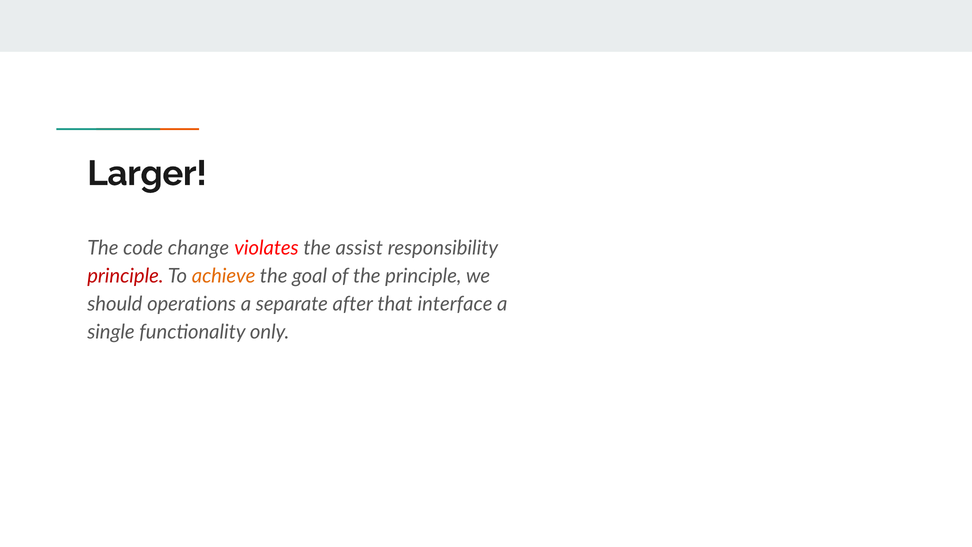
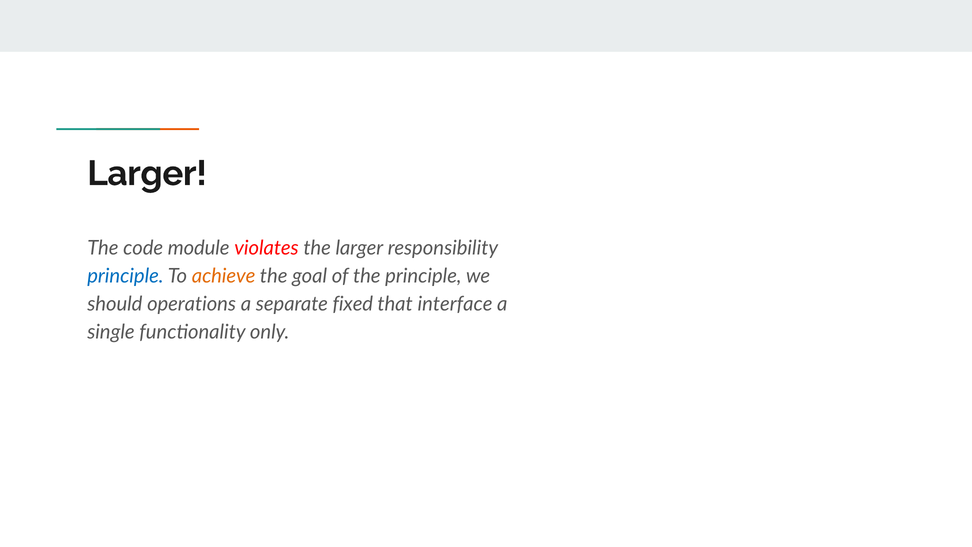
change: change -> module (199, 248)
the assist: assist -> larger (359, 248)
principle colour: red -> blue (125, 276)
after: after -> fixed (353, 304)
